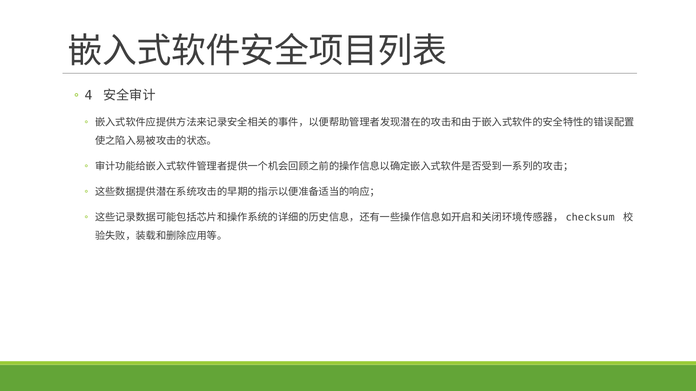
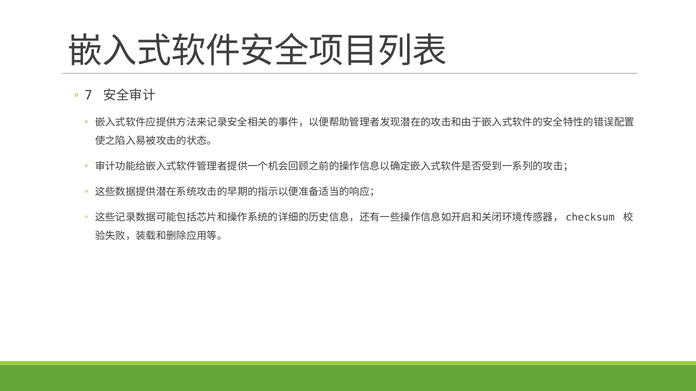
4: 4 -> 7 (88, 96)
